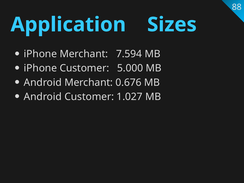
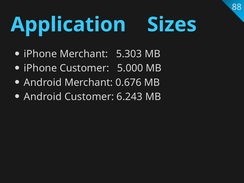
7.594: 7.594 -> 5.303 (129, 54)
1.027: 1.027 -> 6.243 (130, 97)
